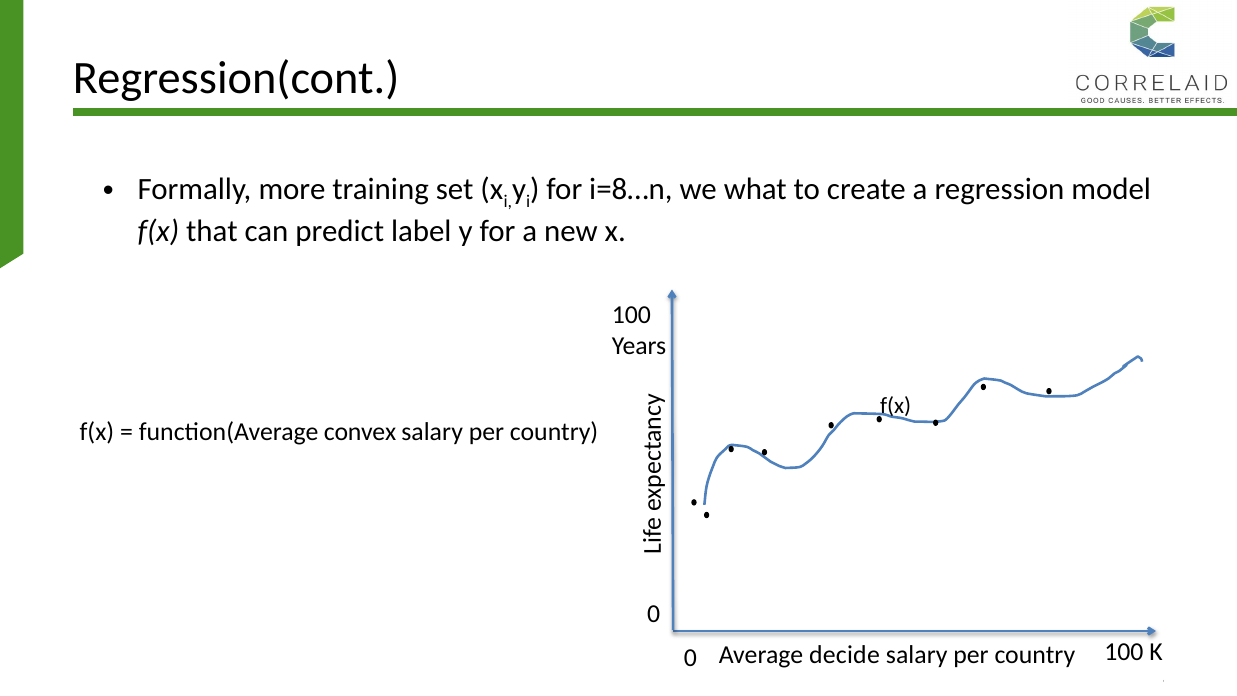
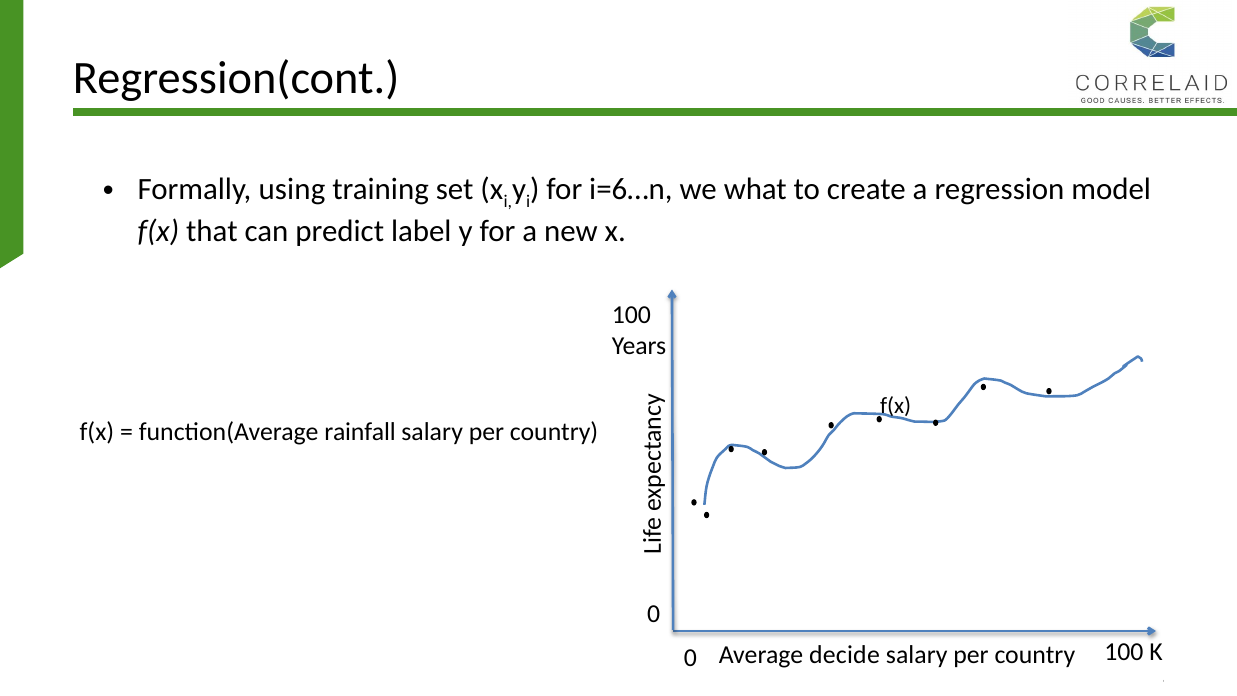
more: more -> using (292, 189)
i=8…n: i=8…n -> i=6…n (631, 189)
convex: convex -> rainfall (360, 432)
